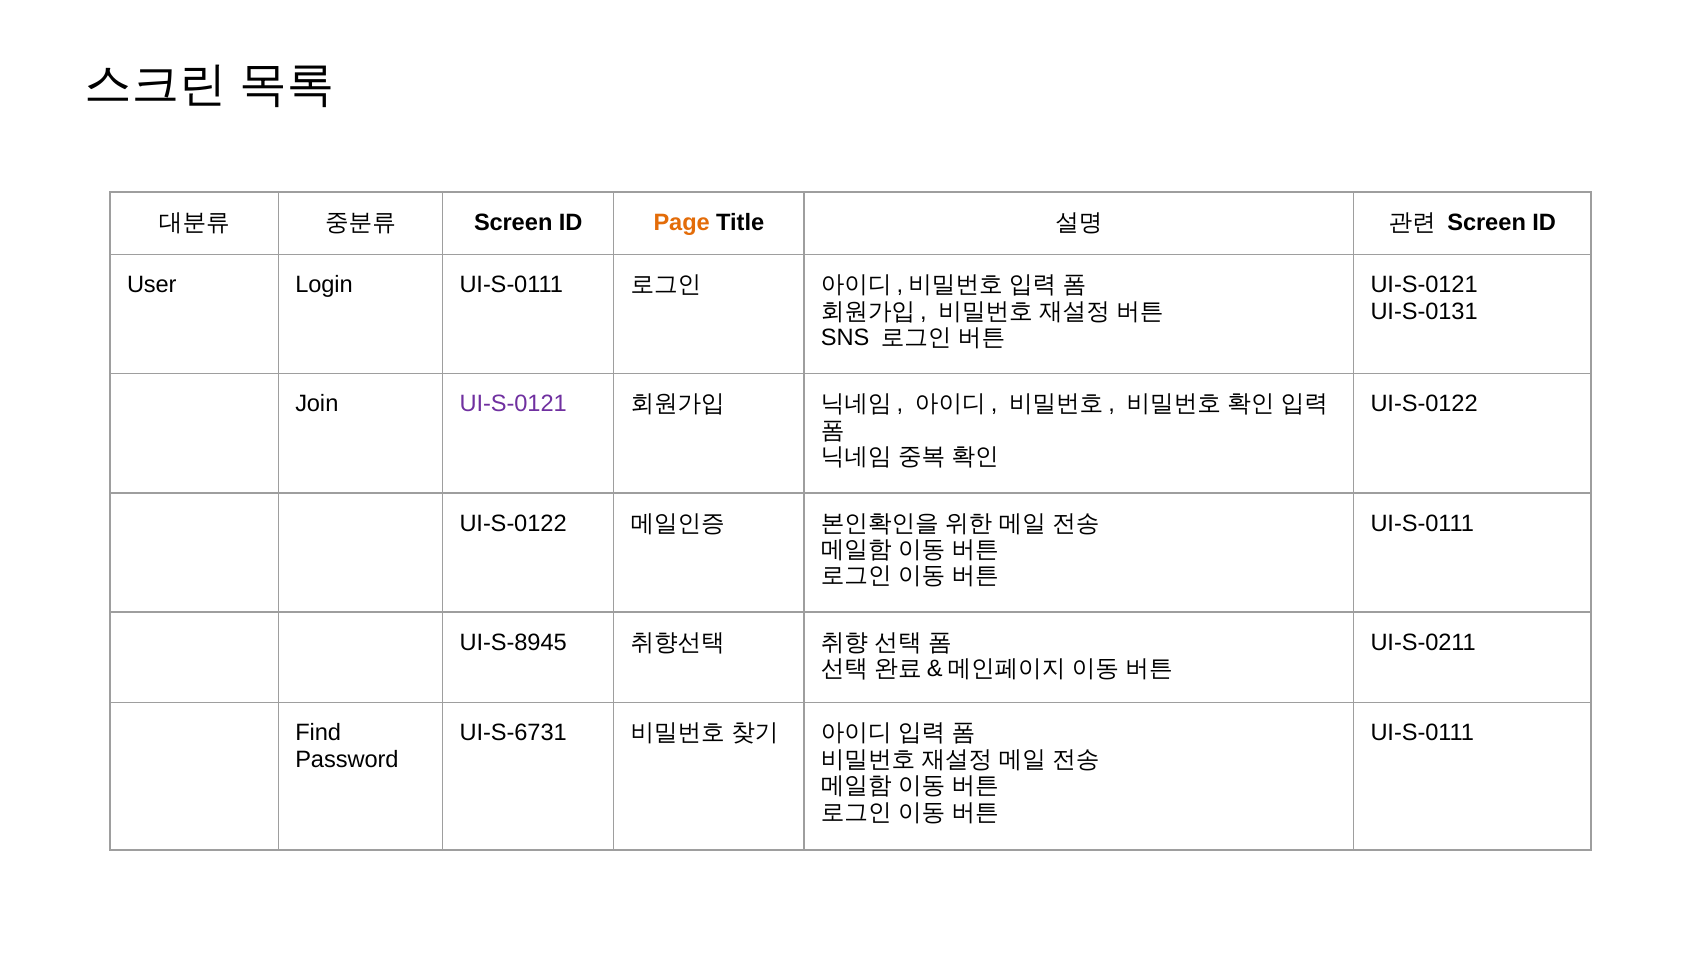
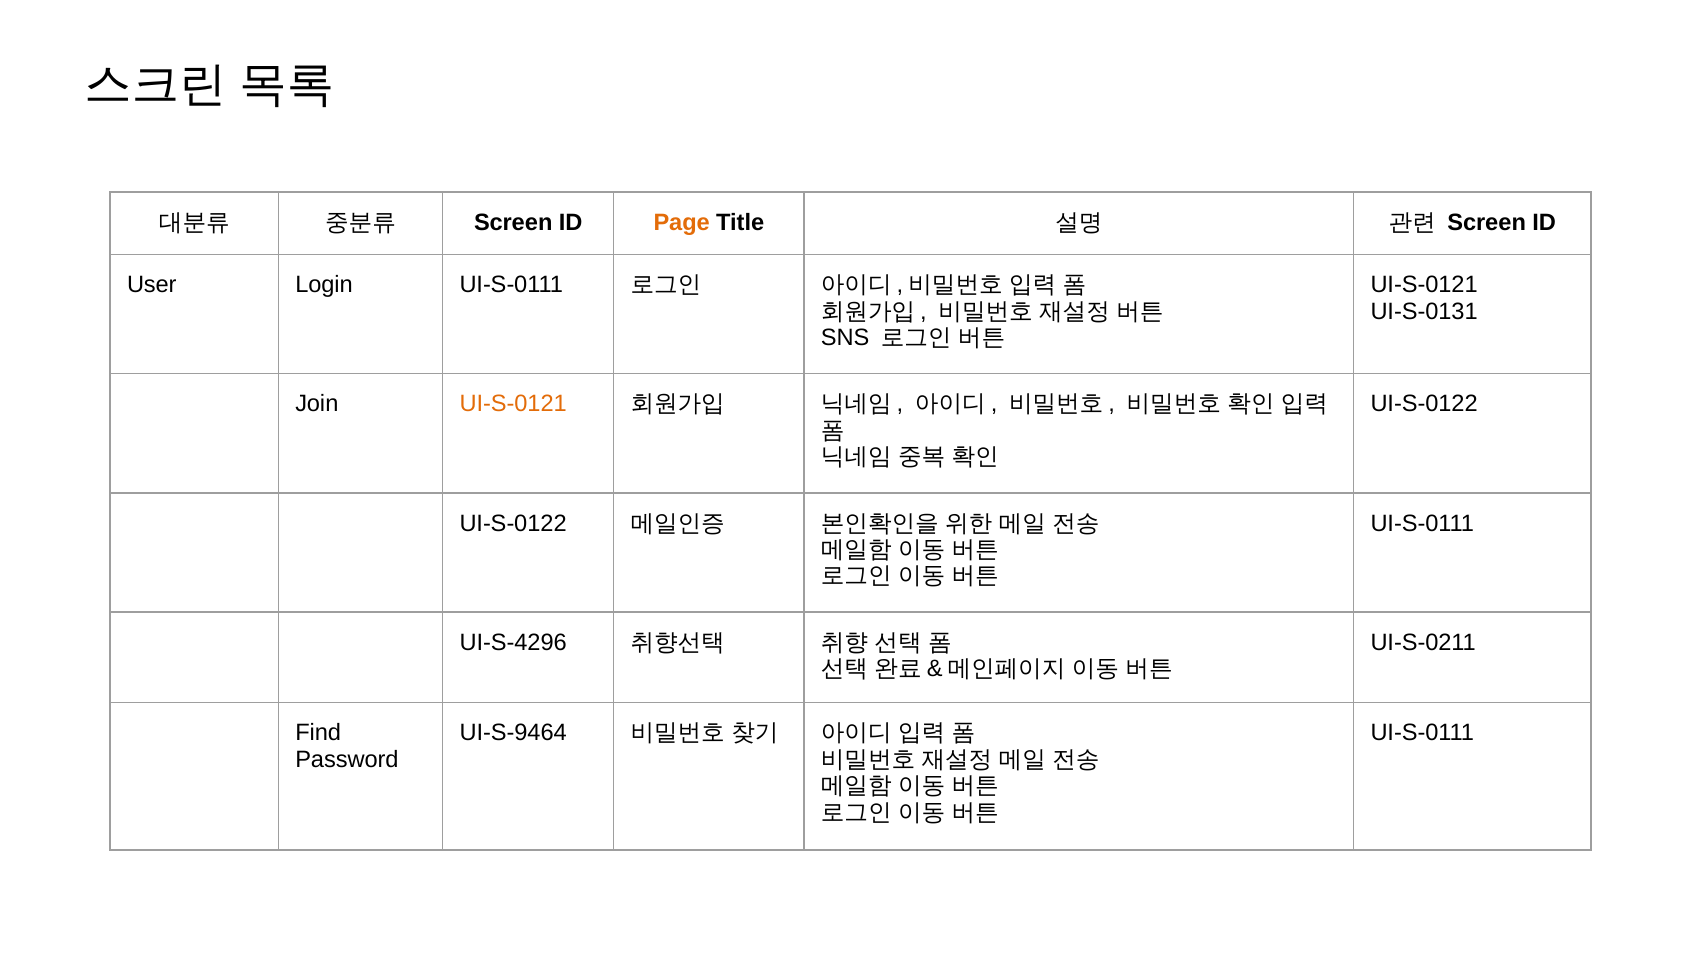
UI-S-0121 colour: purple -> orange (513, 404)
UI-S-8945: UI-S-8945 -> UI-S-4296 (513, 642)
UI-S-6731: UI-S-6731 -> UI-S-9464 (513, 733)
